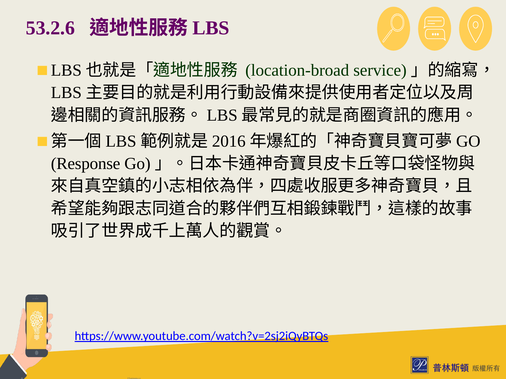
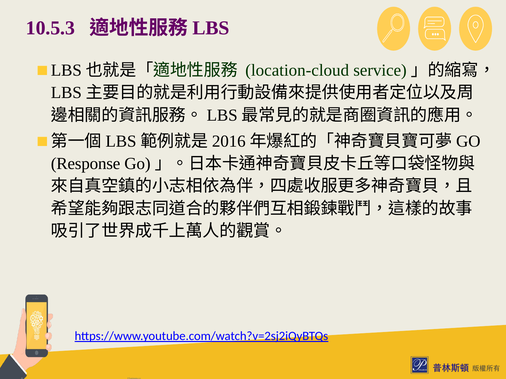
53.2.6: 53.2.6 -> 10.5.3 (50, 28)
location-broad: location-broad -> location-cloud (297, 70)
